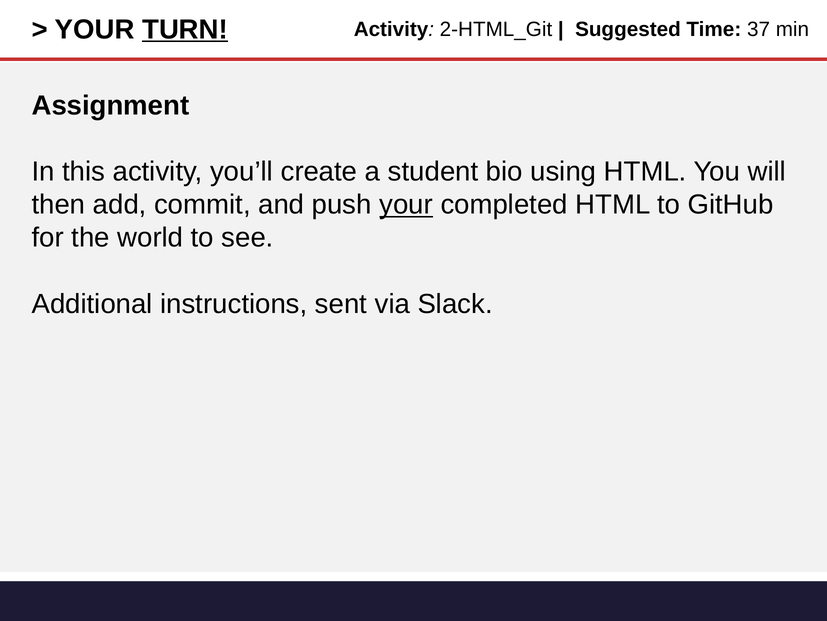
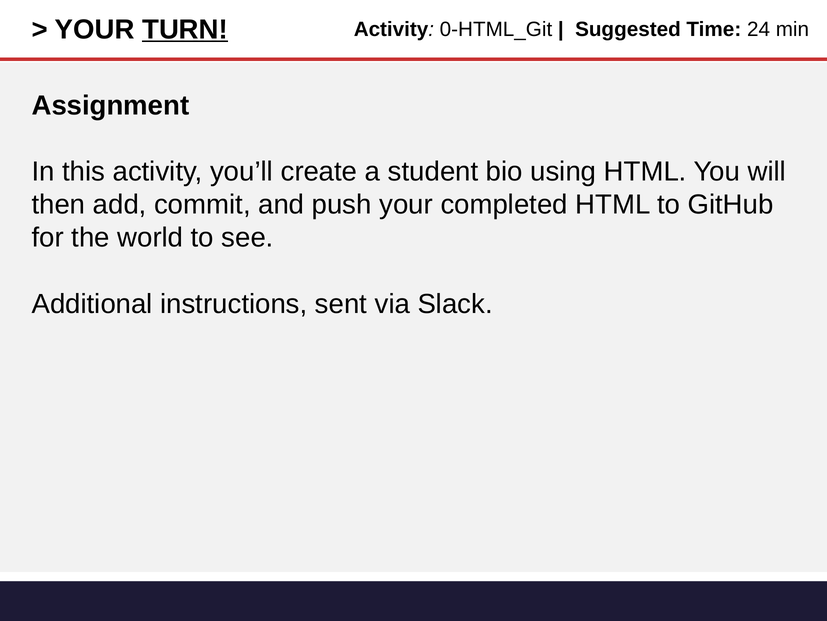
2-HTML_Git: 2-HTML_Git -> 0-HTML_Git (496, 29)
37: 37 -> 24 (759, 29)
your underline: present -> none (406, 205)
